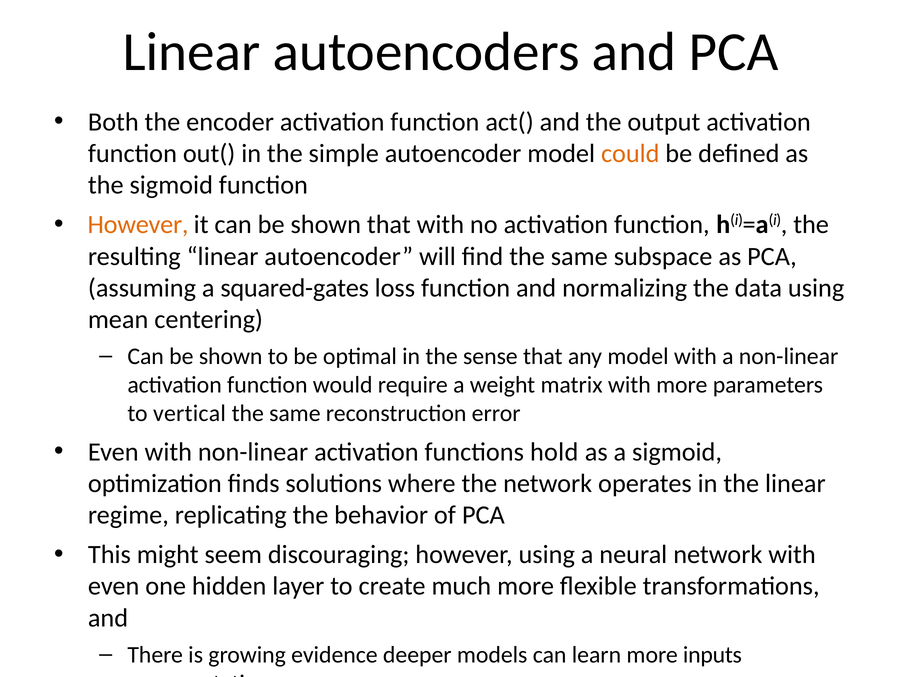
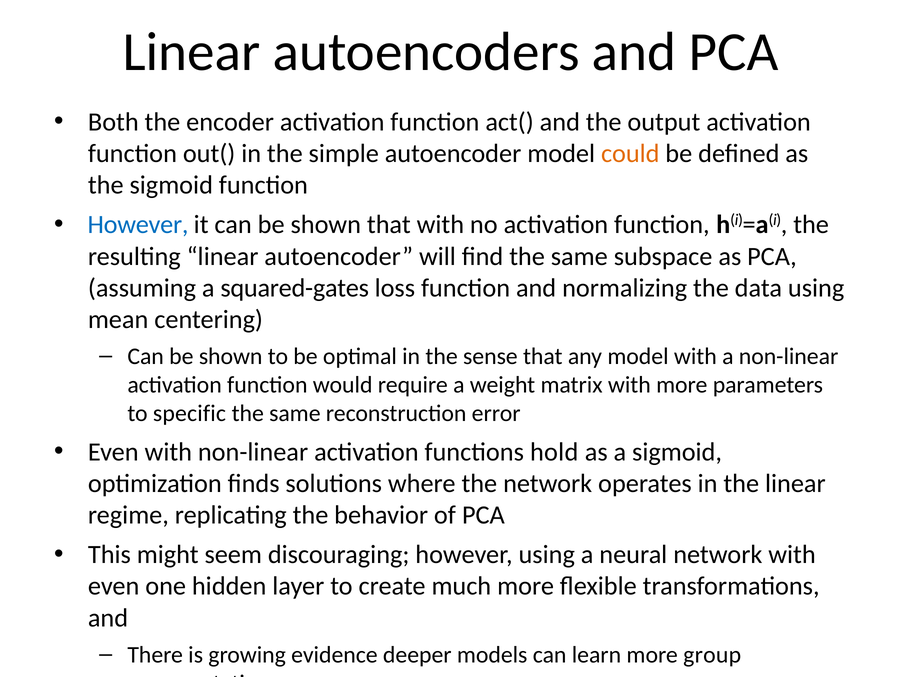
However colour: orange -> blue (138, 225)
vertical: vertical -> specific (189, 413)
inputs: inputs -> group (712, 654)
